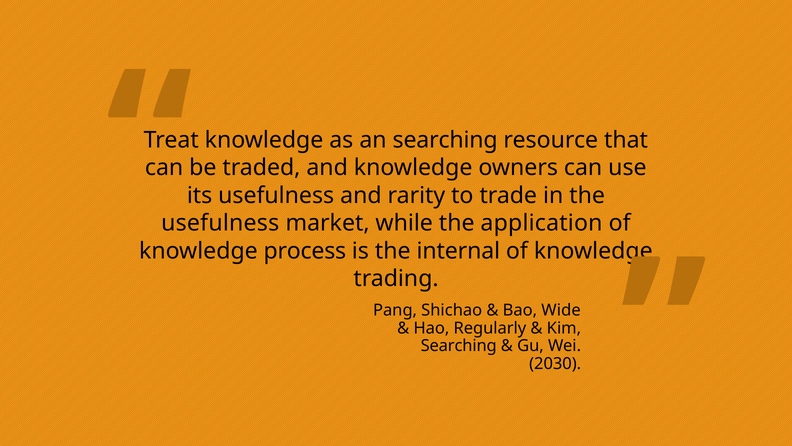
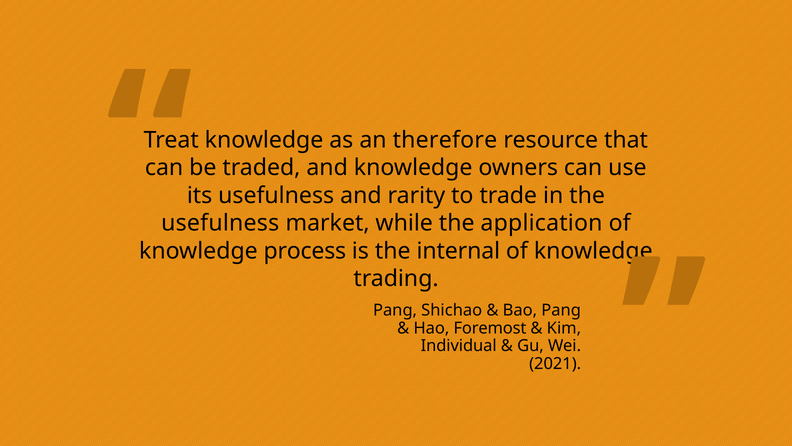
an searching: searching -> therefore (445, 140)
Bao Wide: Wide -> Pang (561, 310)
Regularly: Regularly -> Foremost (490, 328)
Searching: Searching -> Individual (459, 346)
2030: 2030 -> 2021 (555, 363)
